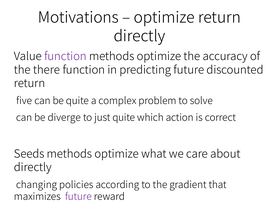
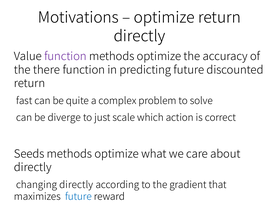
five: five -> fast (24, 101)
just quite: quite -> scale (124, 118)
changing policies: policies -> directly (76, 185)
future colour: purple -> blue (78, 197)
